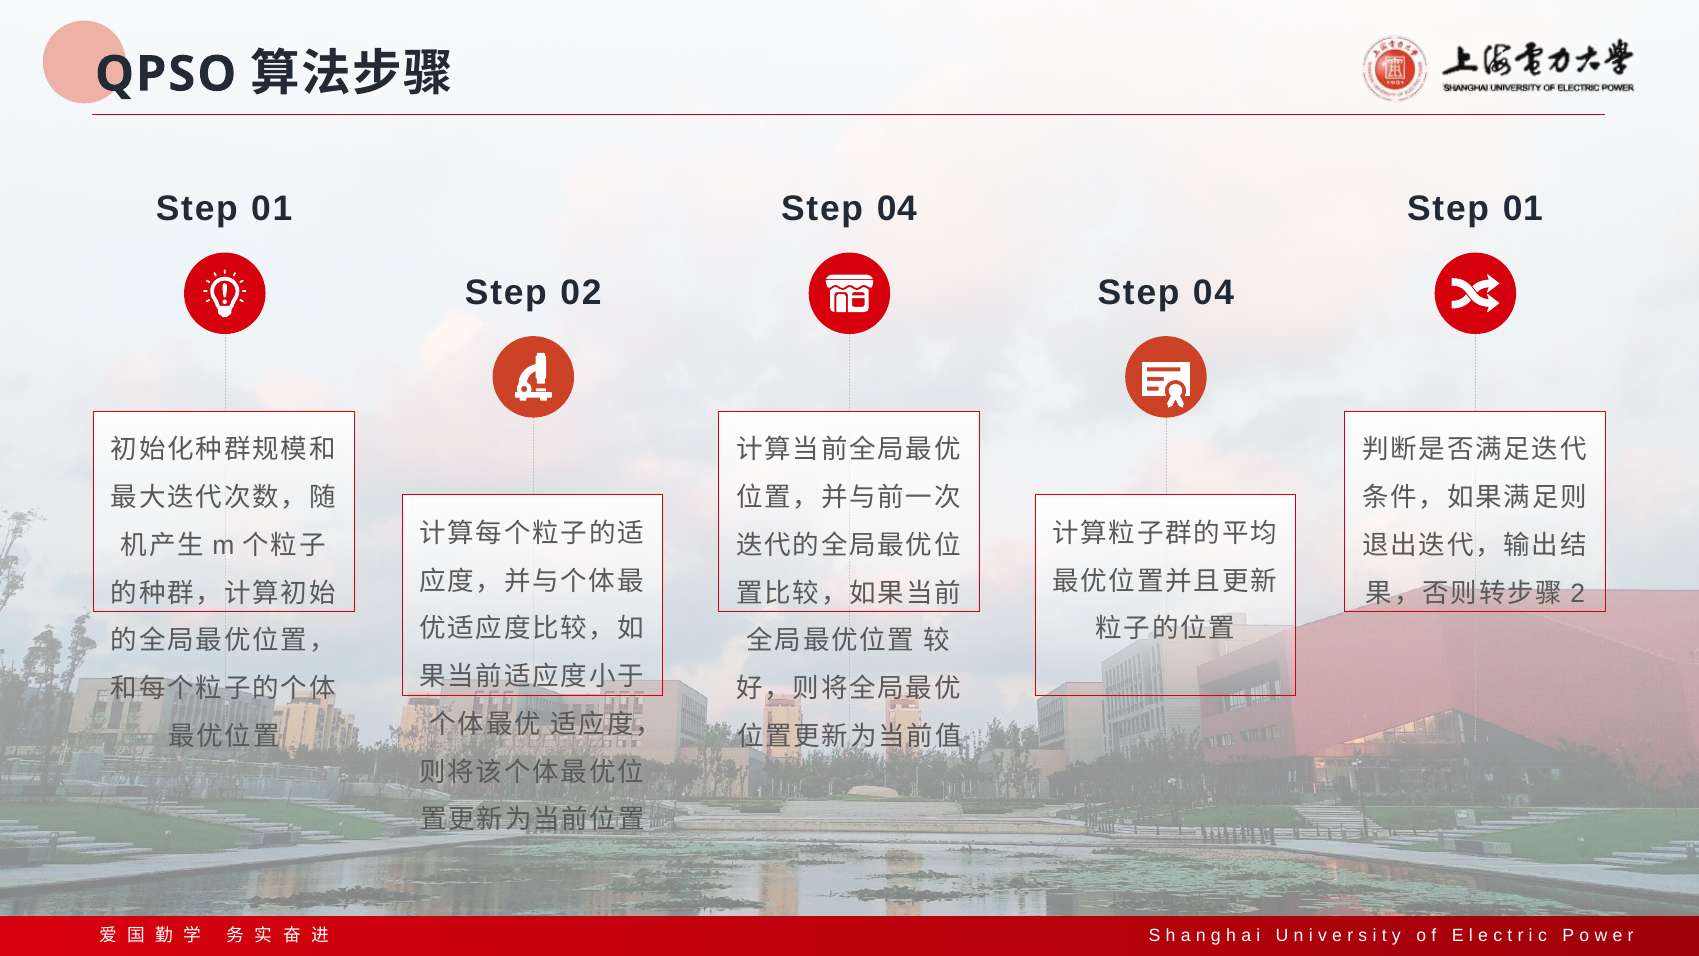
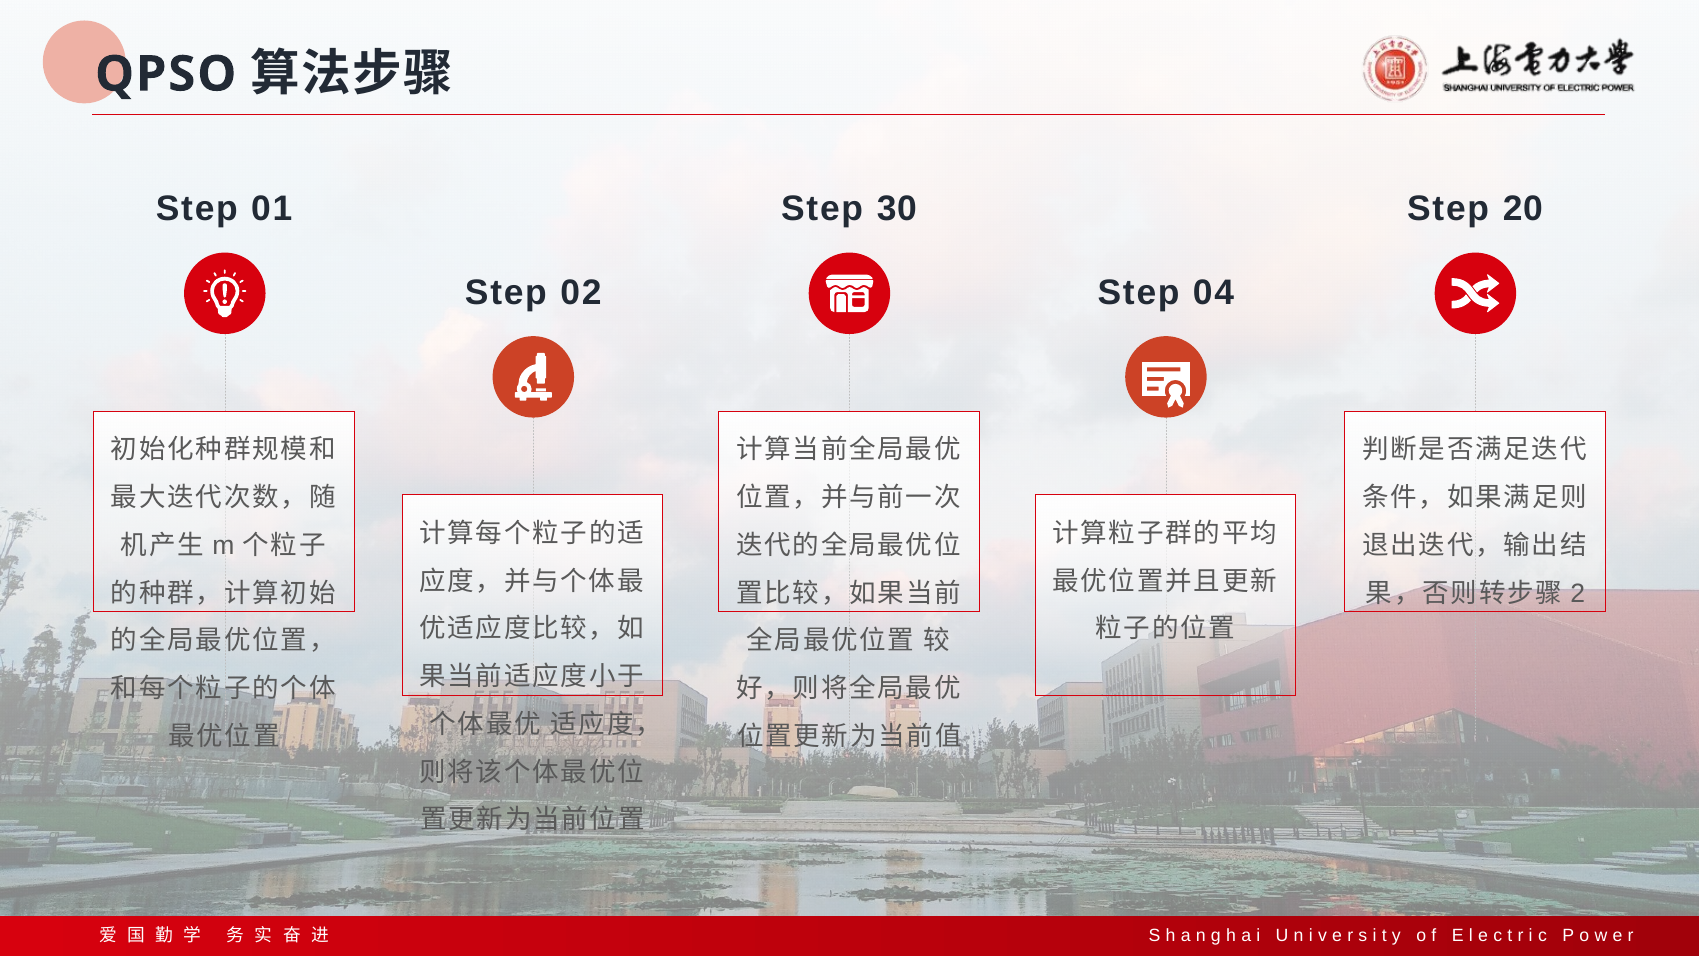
04: 04 -> 30 (897, 209)
01: 01 -> 20 (1523, 209)
